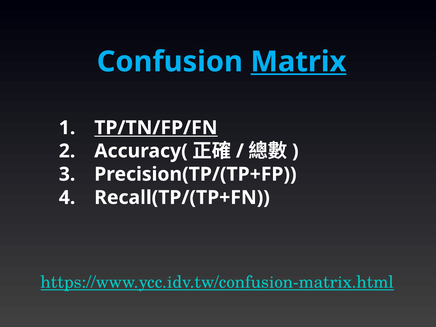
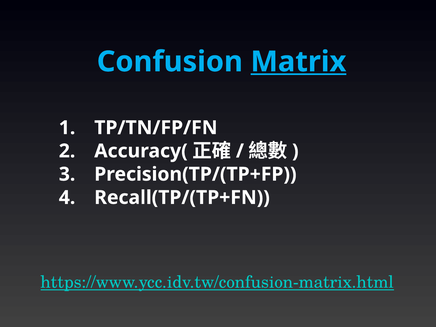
TP/TN/FP/FN underline: present -> none (156, 128)
